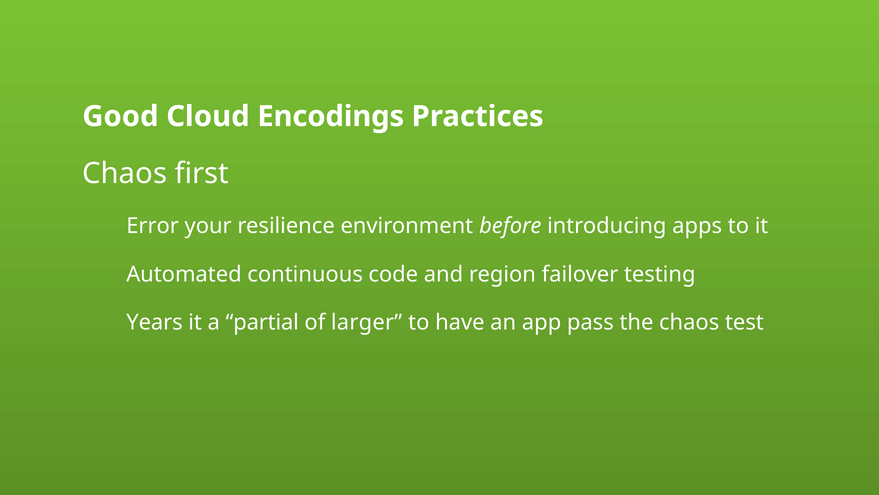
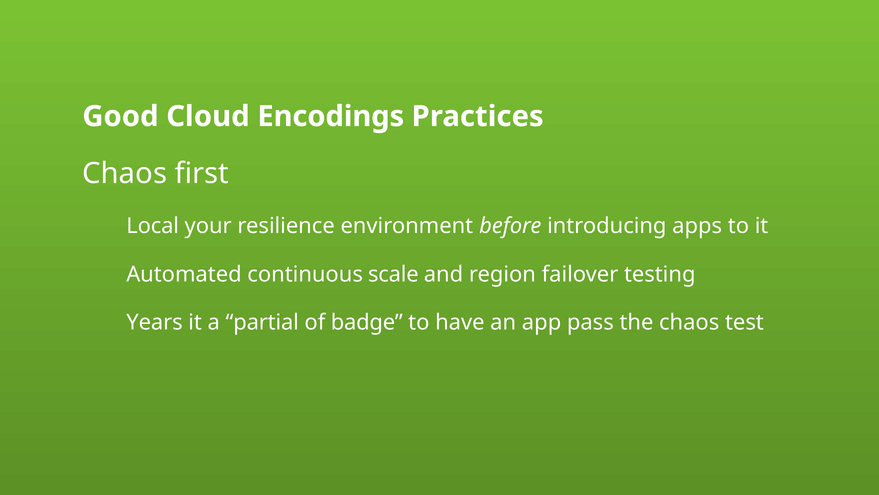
Error: Error -> Local (153, 226)
code: code -> scale (393, 274)
larger: larger -> badge (367, 322)
